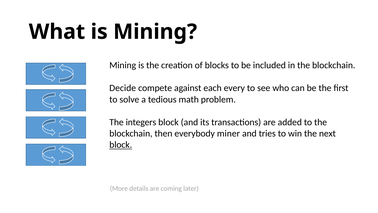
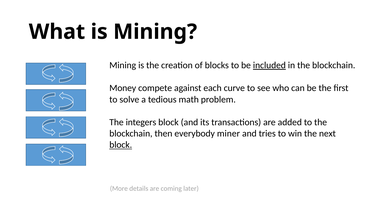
included underline: none -> present (269, 65)
Decide: Decide -> Money (123, 88)
every: every -> curve (234, 88)
